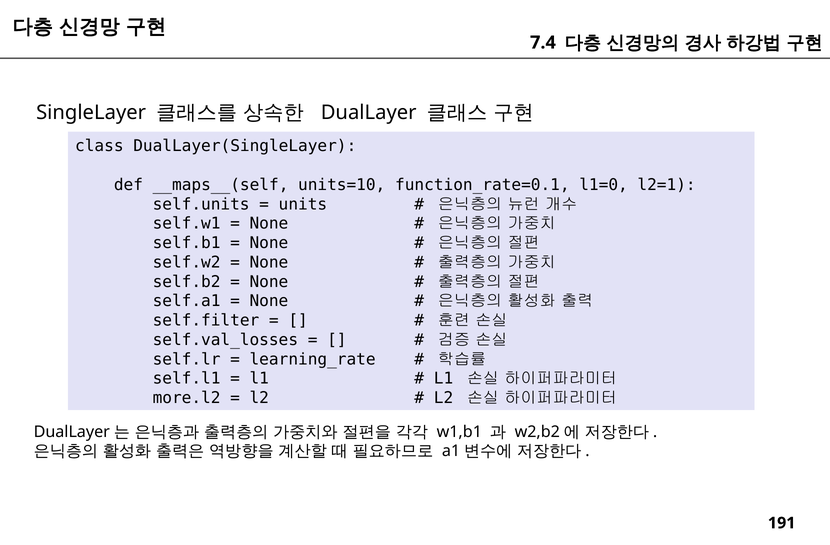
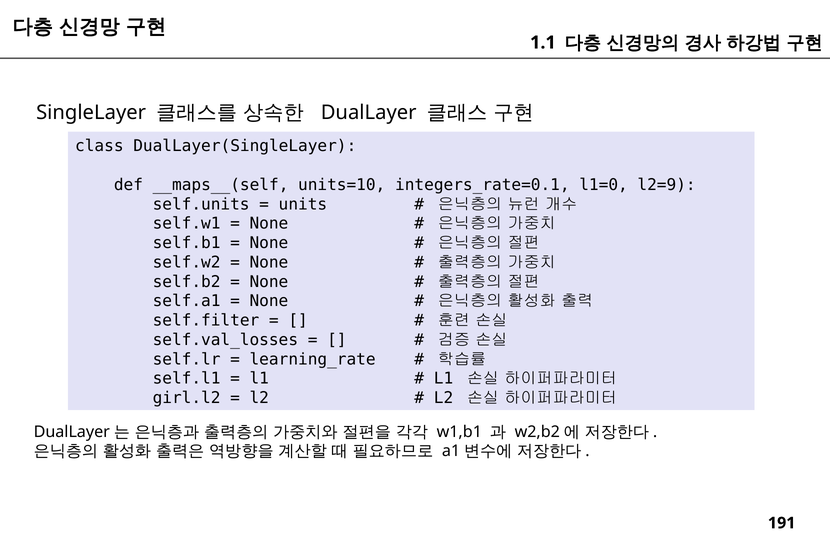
7.4: 7.4 -> 1.1 (543, 43)
function_rate=0.1: function_rate=0.1 -> integers_rate=0.1 (482, 185)
l2=1: l2=1 -> l2=9 (667, 185)
more.l2: more.l2 -> girl.l2 (187, 398)
